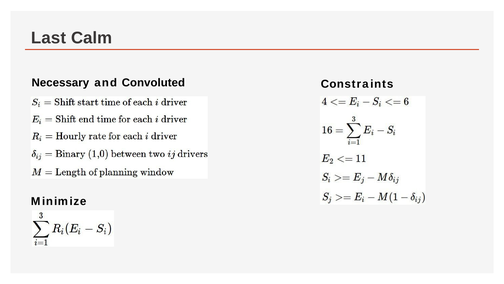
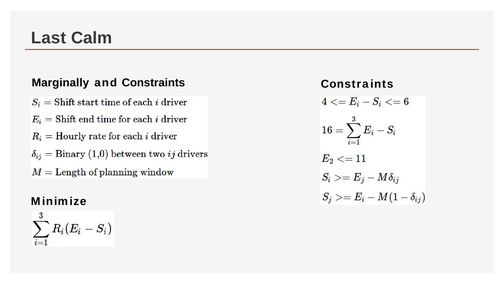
Necessary: Necessary -> Marginally (60, 83)
and Convoluted: Convoluted -> Constraints (153, 83)
